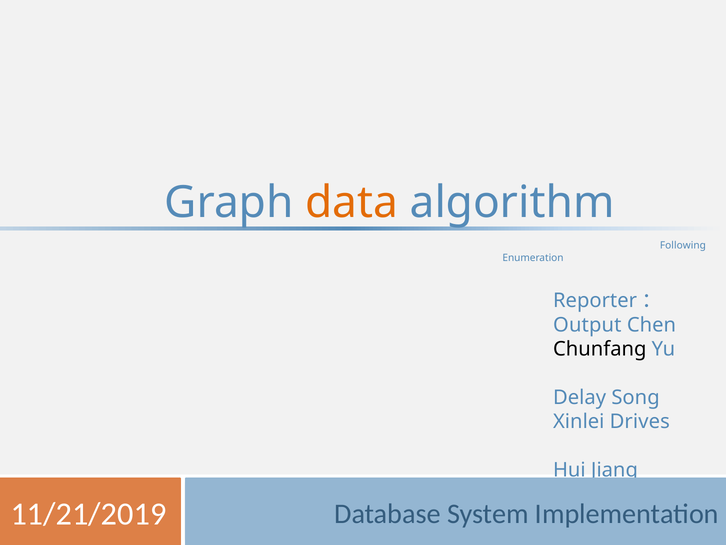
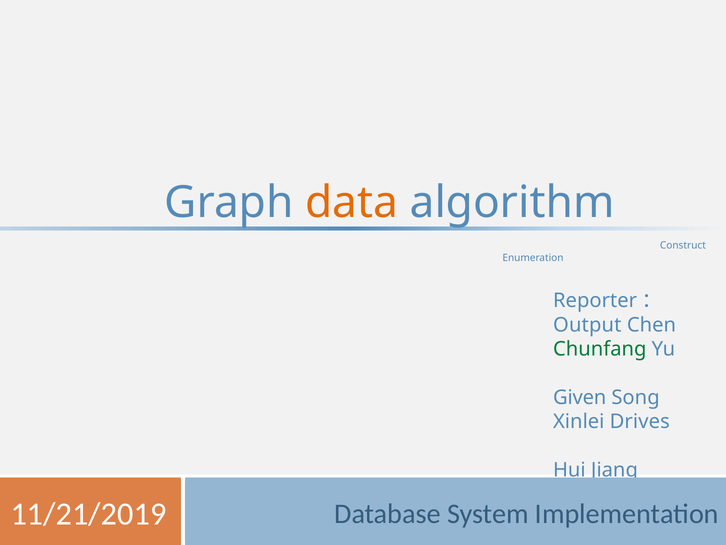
Following: Following -> Construct (683, 245)
Chunfang colour: black -> green (600, 349)
Delay: Delay -> Given (580, 397)
